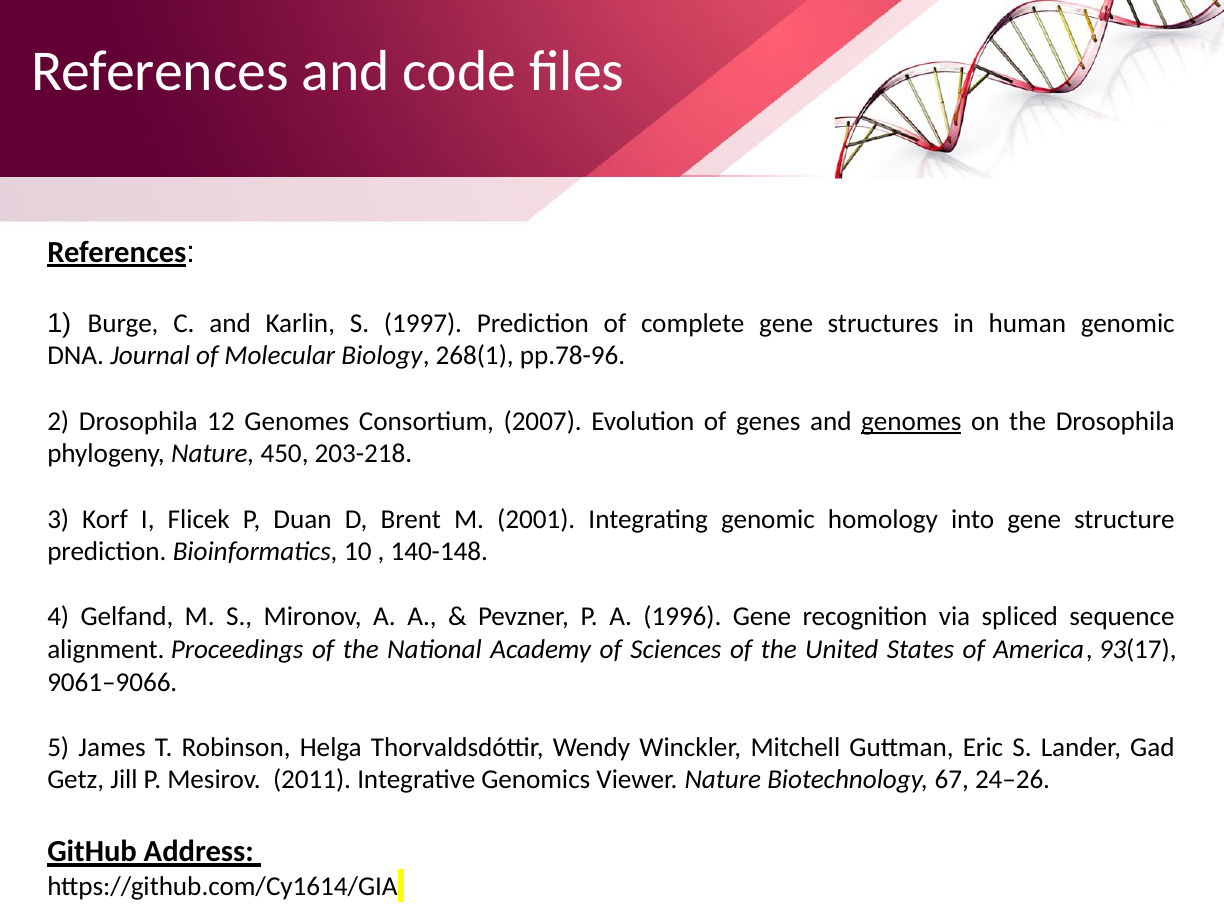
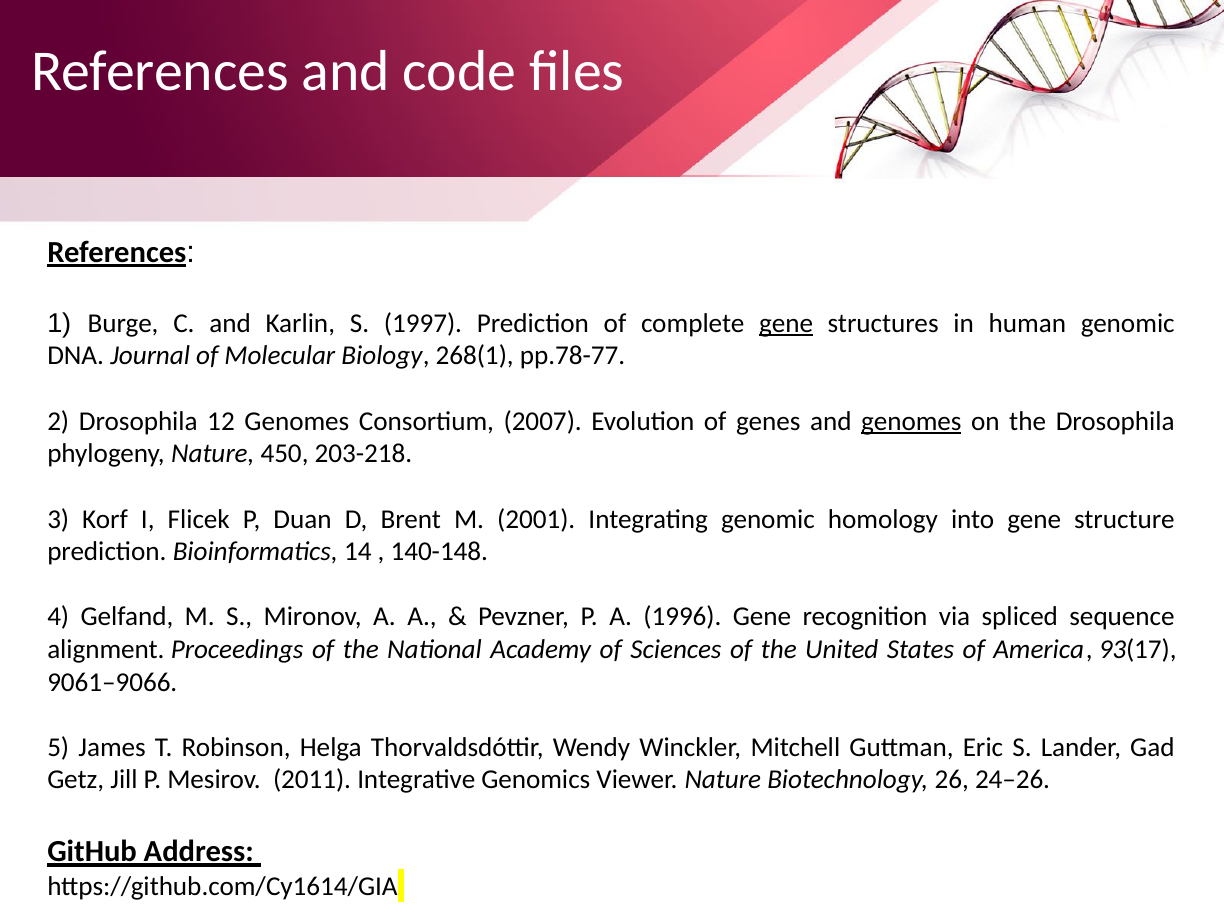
gene underline: none -> present (786, 323)
pp.78-96: pp.78-96 -> pp.78-77 (572, 356)
10: 10 -> 14 (358, 552)
67: 67 -> 26 (952, 780)
